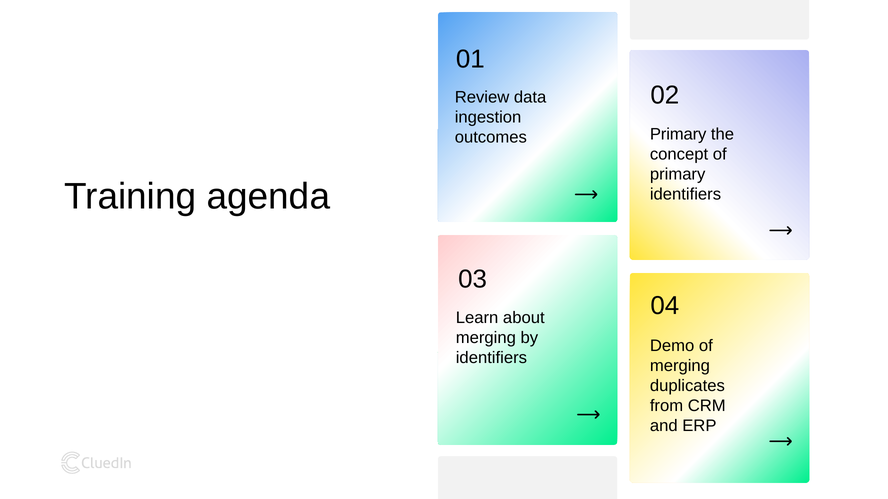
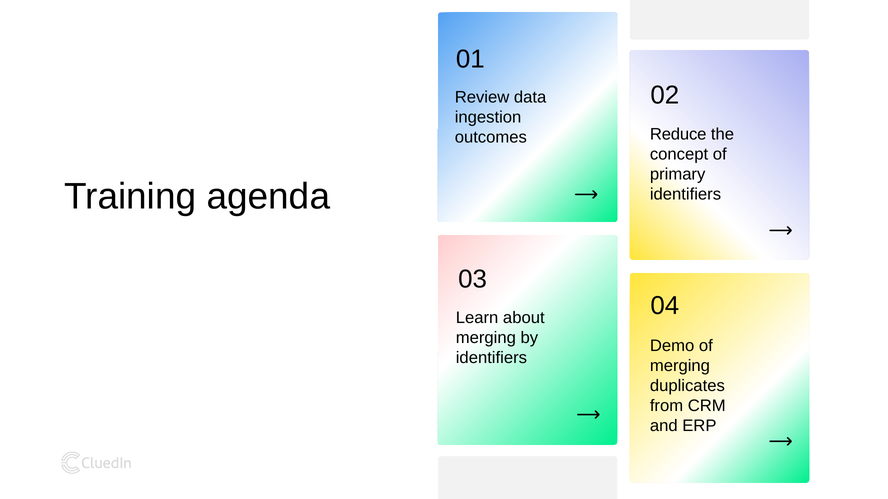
Primary: Primary -> Reduce (678, 134)
